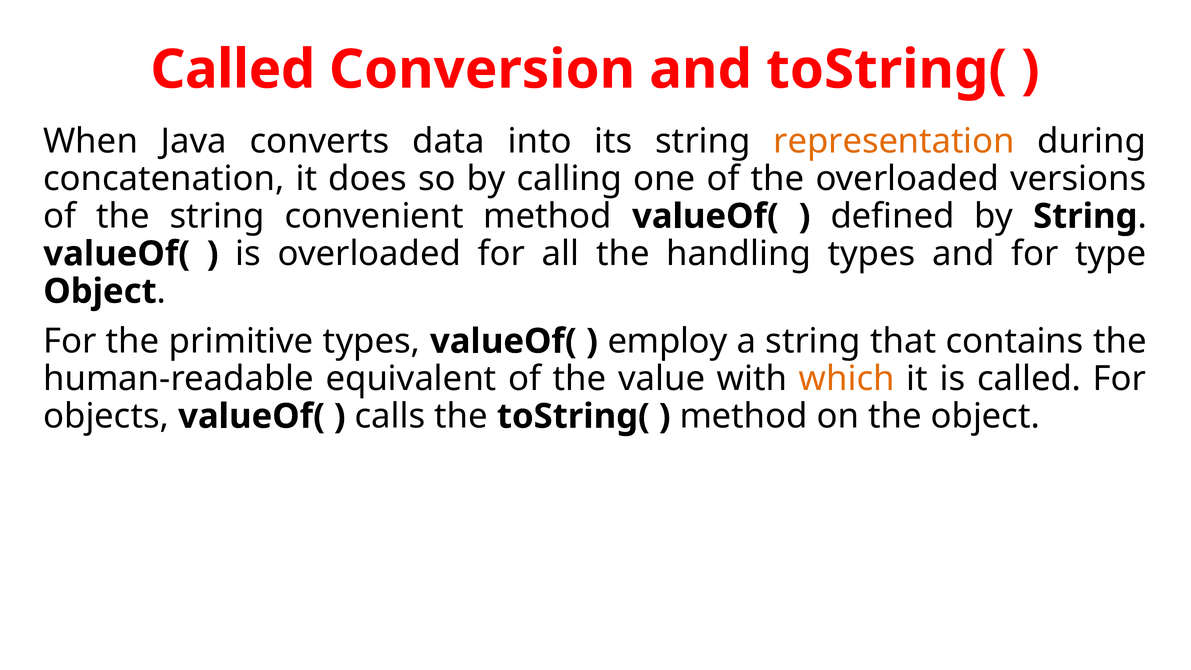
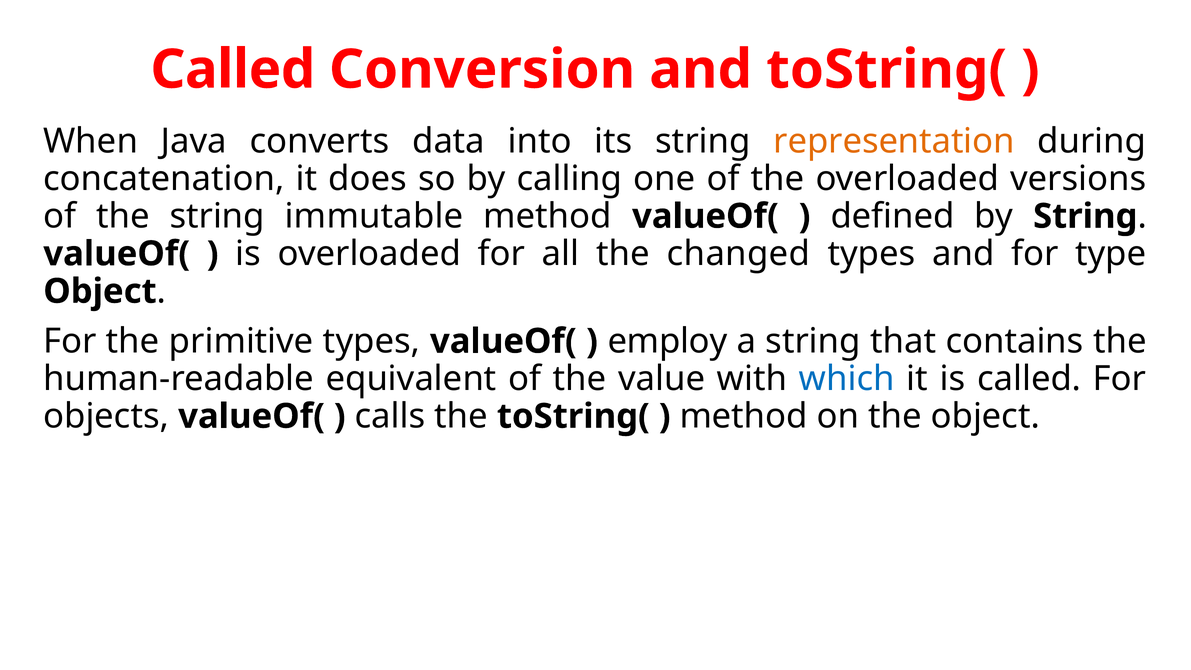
convenient: convenient -> immutable (374, 216)
handling: handling -> changed (739, 254)
which colour: orange -> blue (847, 379)
